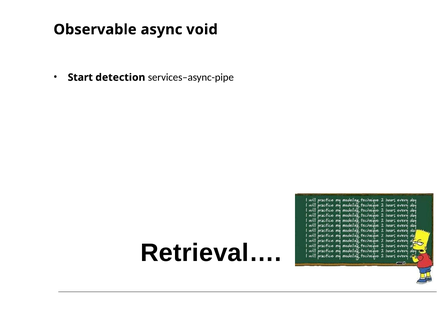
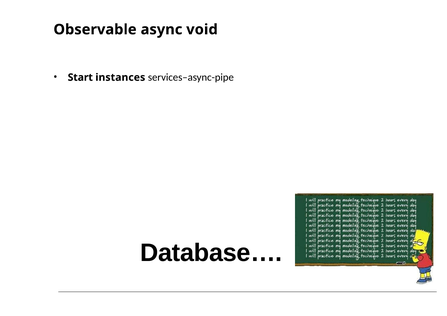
detection: detection -> instances (120, 77)
Retrieval…: Retrieval… -> Database… (211, 253)
